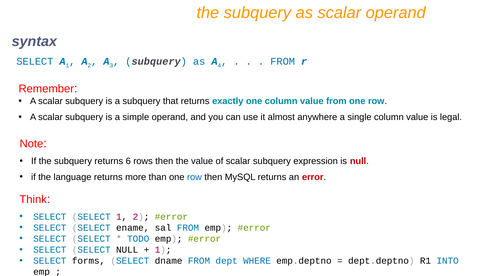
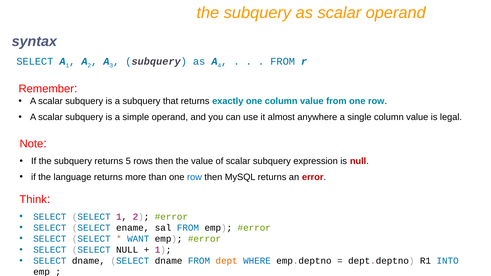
6: 6 -> 5 (128, 161)
TODO: TODO -> WANT (138, 239)
forms: forms -> dname (89, 261)
dept colour: blue -> orange (227, 261)
